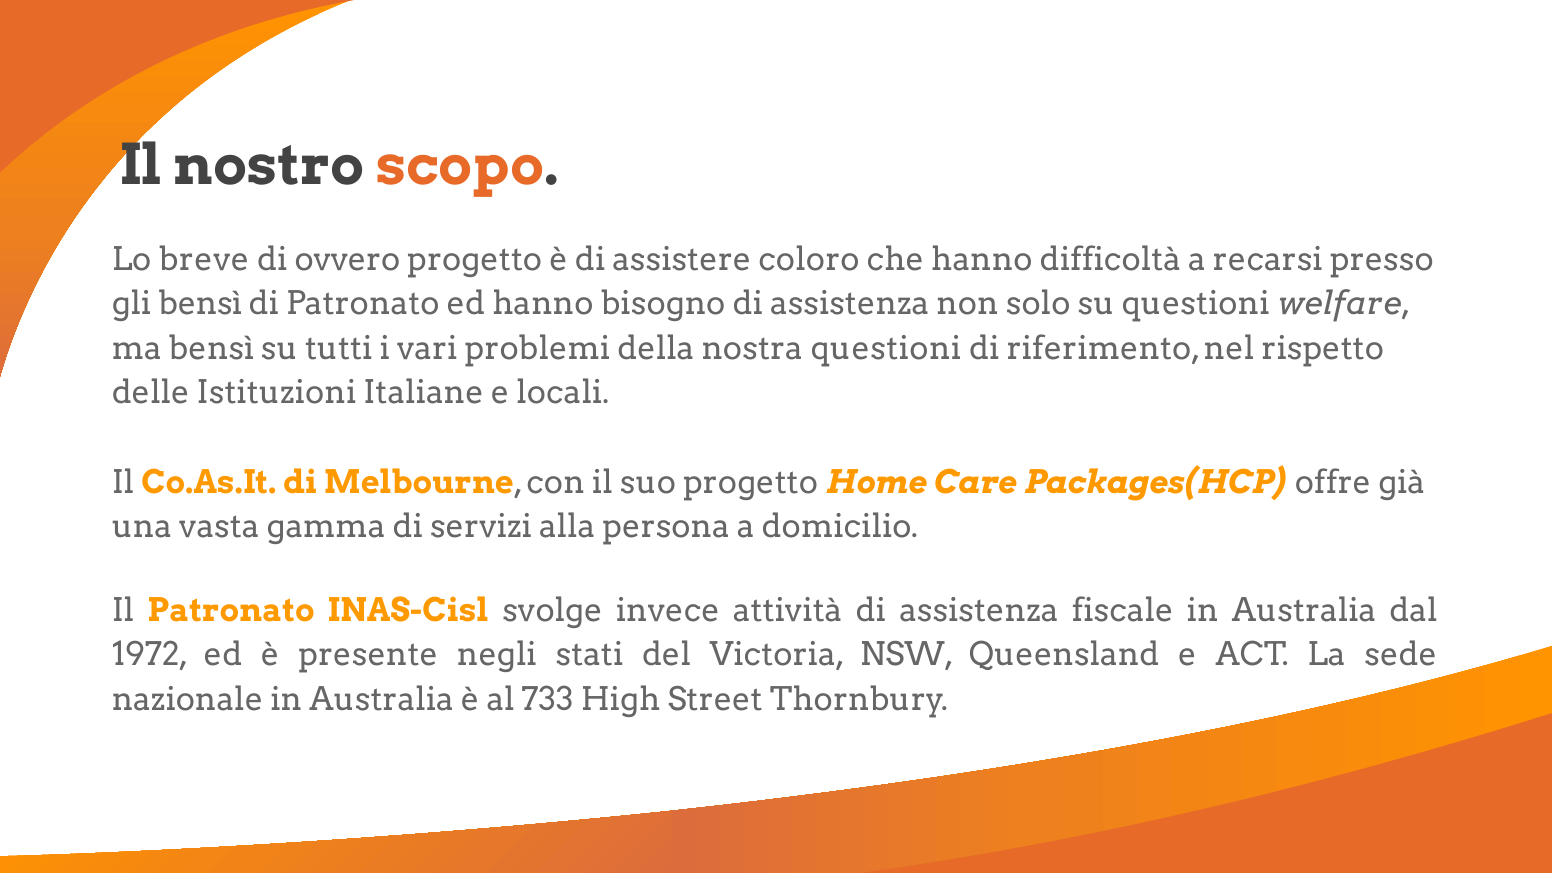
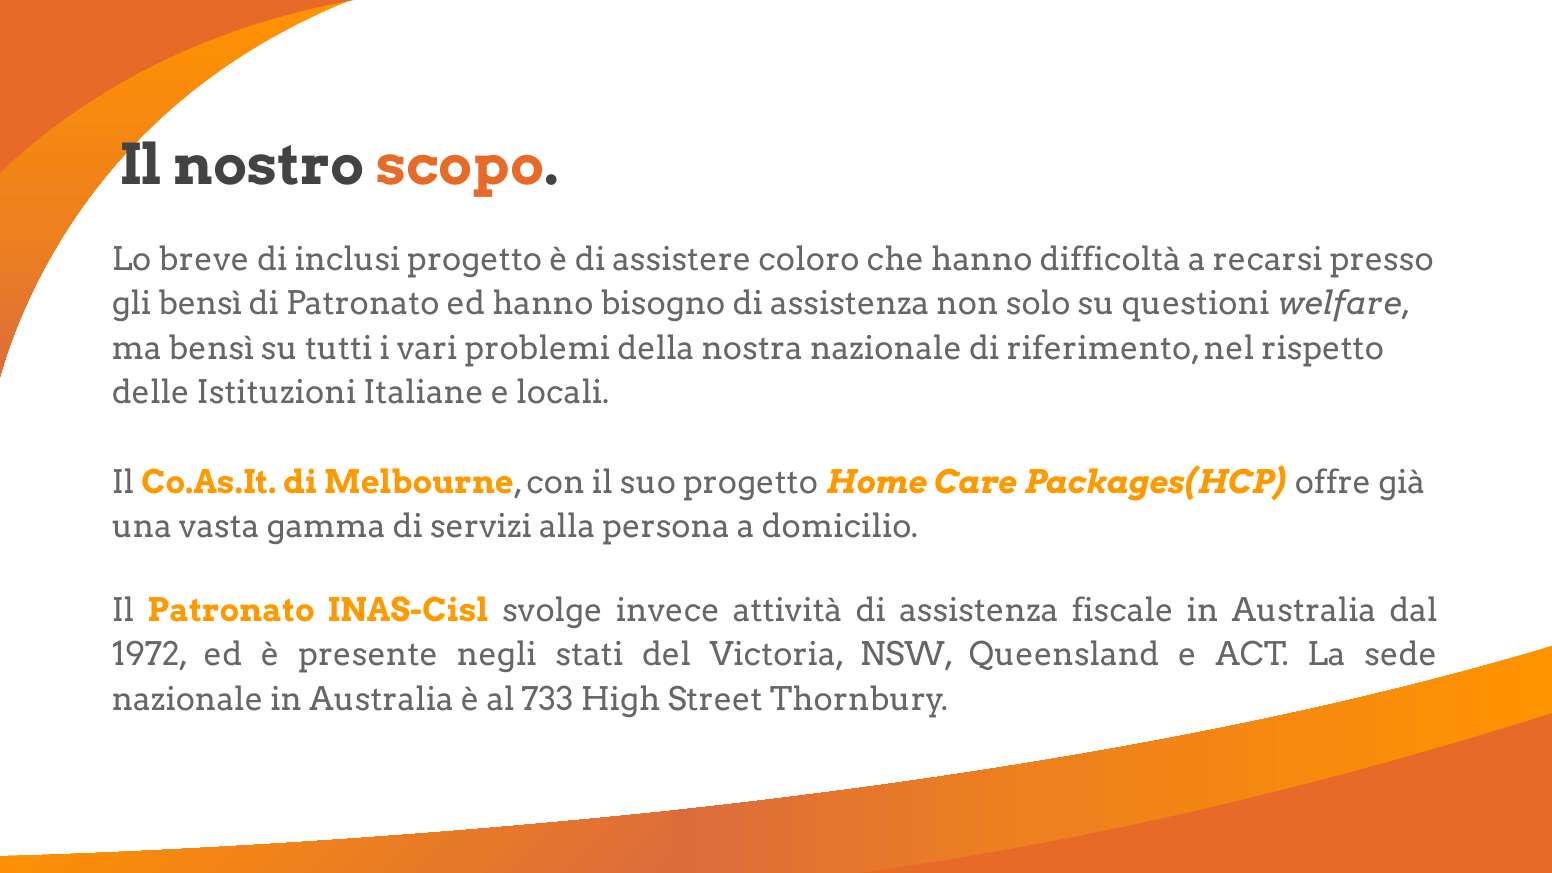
ovvero: ovvero -> inclusi (348, 259)
nostra questioni: questioni -> nazionale (886, 349)
